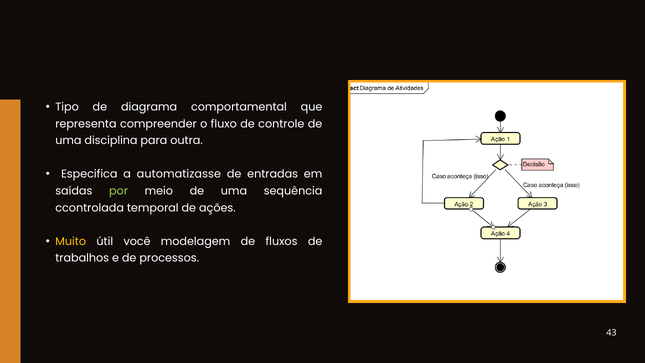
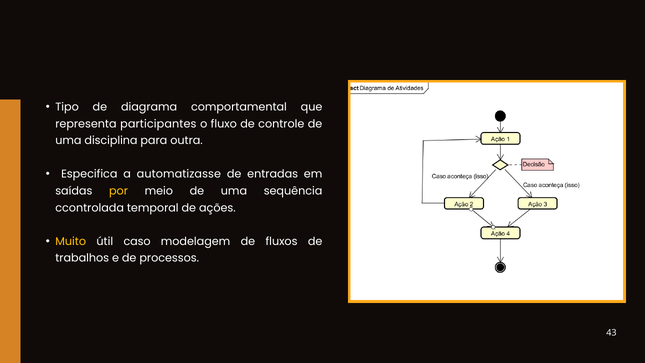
compreender: compreender -> participantes (158, 124)
por colour: light green -> yellow (119, 191)
você: você -> caso (137, 241)
